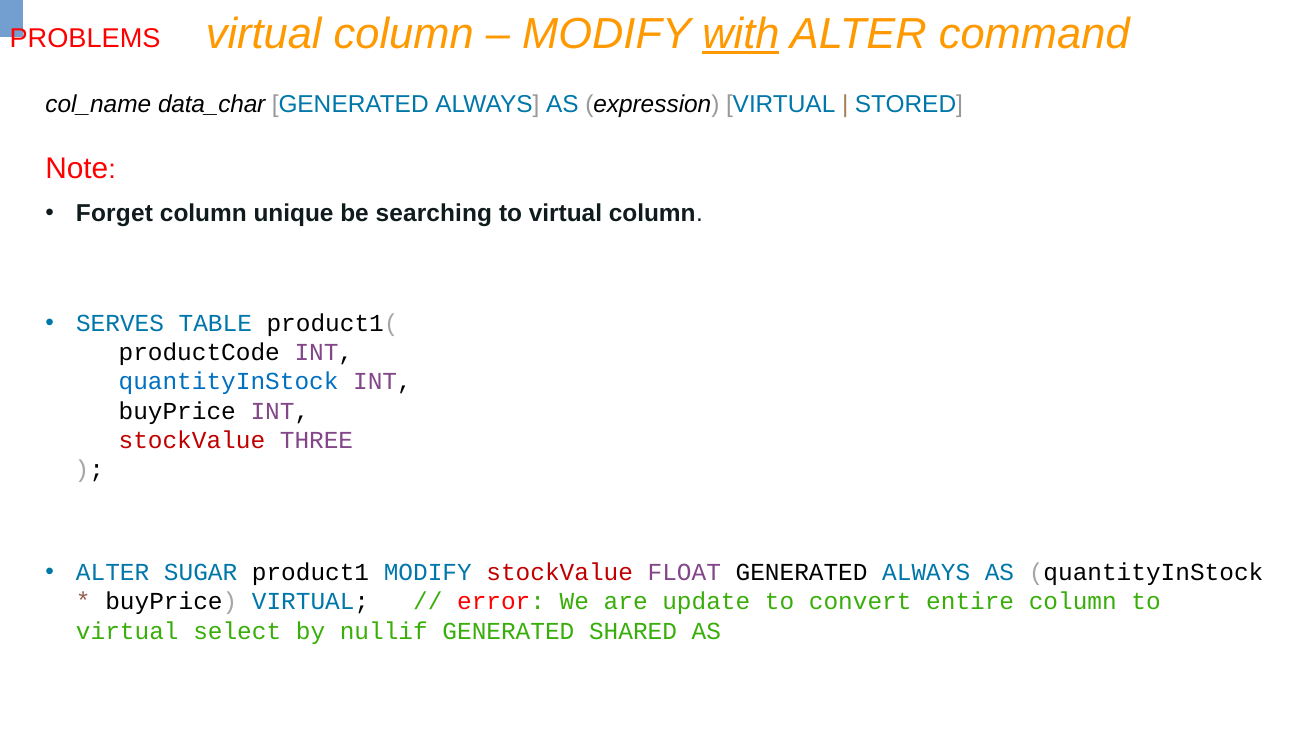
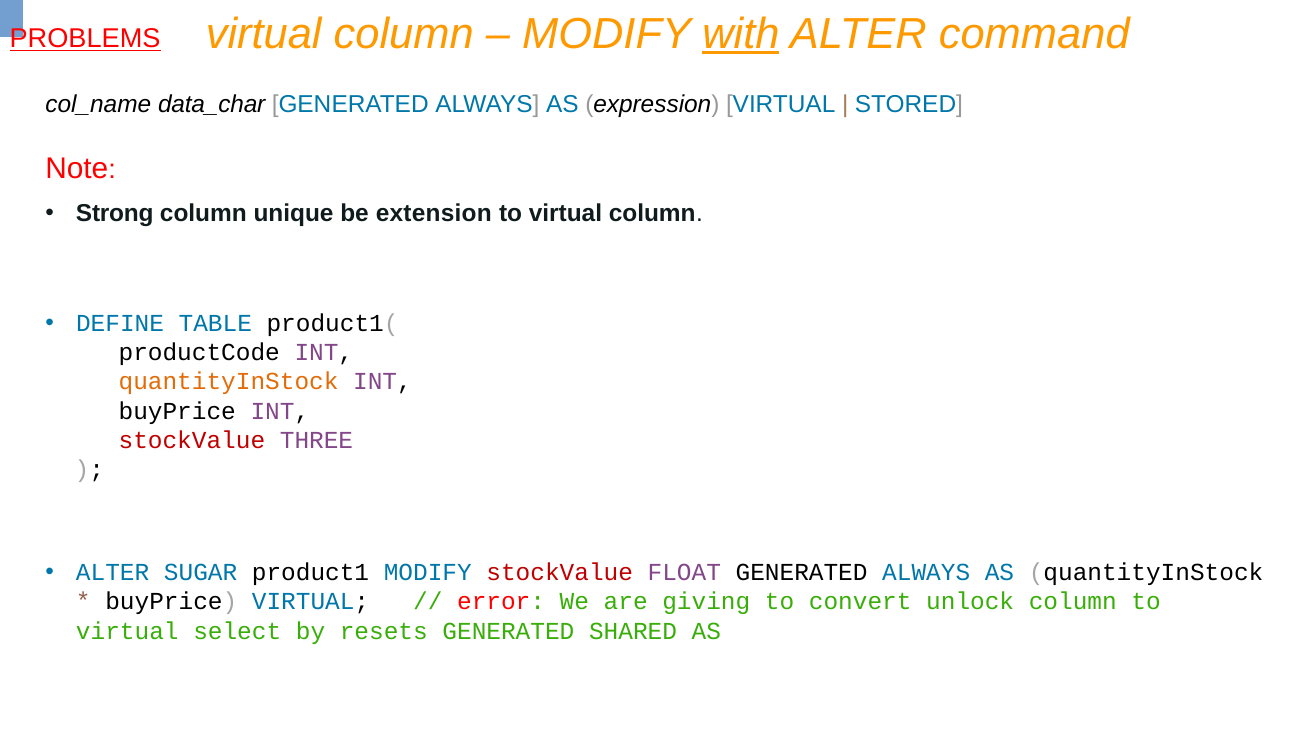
PROBLEMS underline: none -> present (85, 39)
Forget: Forget -> Strong (115, 213)
searching: searching -> extension (434, 213)
SERVES: SERVES -> DEFINE (120, 323)
quantityInStock colour: blue -> orange (229, 382)
update: update -> giving (706, 602)
entire: entire -> unlock (970, 602)
nullif: nullif -> resets (384, 631)
